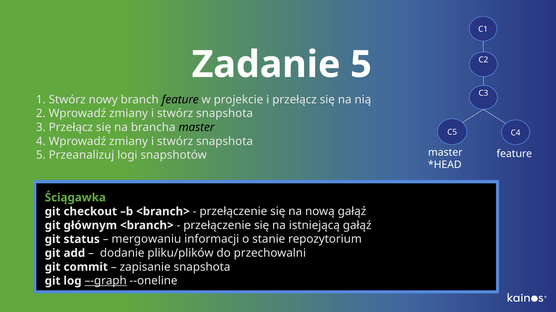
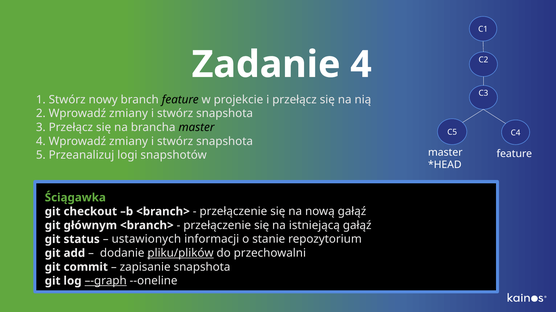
Zadanie 5: 5 -> 4 (361, 65)
mergowaniu: mergowaniu -> ustawionych (146, 240)
pliku/plików underline: none -> present (181, 254)
